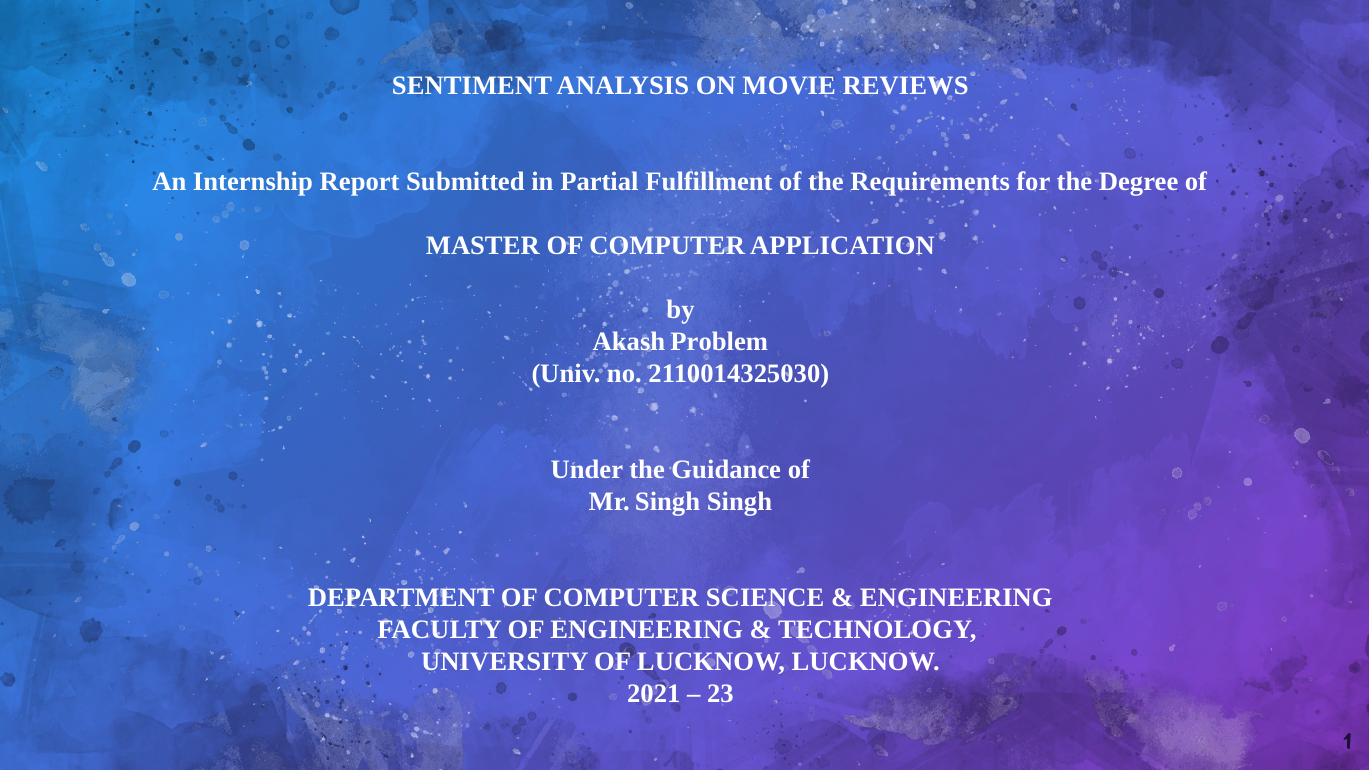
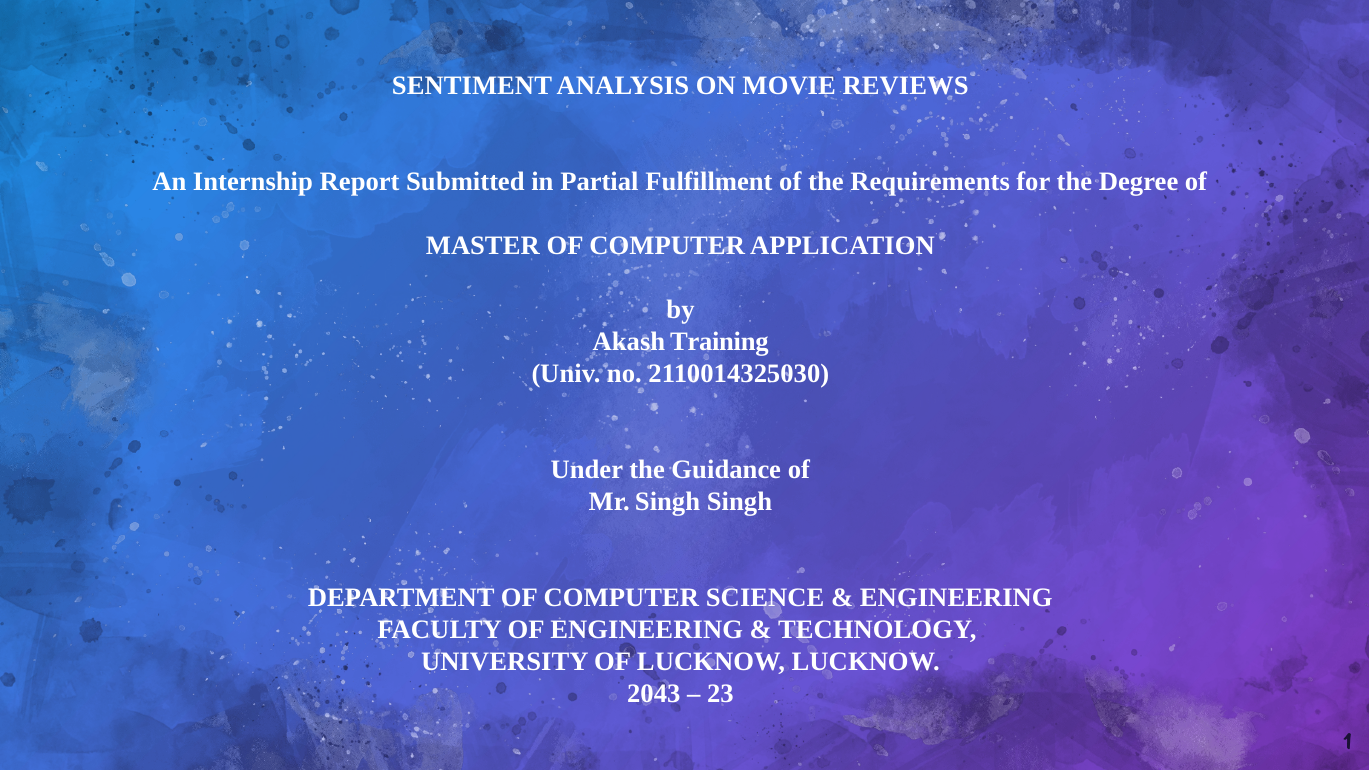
Problem: Problem -> Training (719, 342)
2021: 2021 -> 2043 (654, 693)
